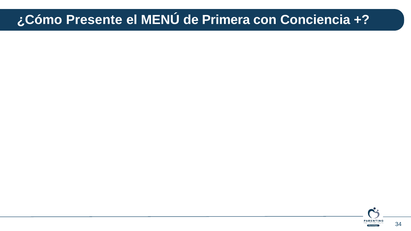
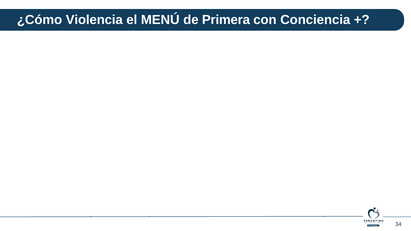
Presente: Presente -> Violencia (94, 20)
